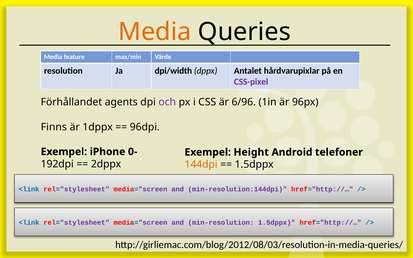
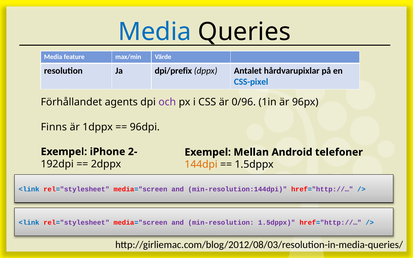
Media colour: orange -> blue (155, 32)
dpi/width: dpi/width -> dpi/prefix (173, 71)
CSS-pixel colour: purple -> blue (251, 82)
6/96: 6/96 -> 0/96 (244, 102)
0-: 0- -> 2- (133, 152)
Height: Height -> Mellan (251, 152)
